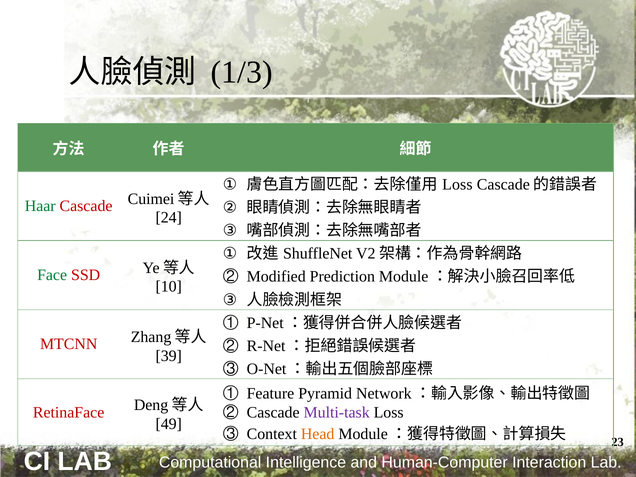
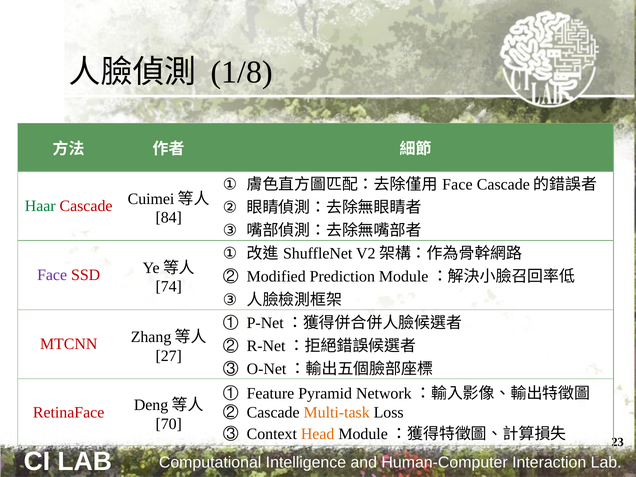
1/3: 1/3 -> 1/8 (242, 72)
Loss: Loss -> Face (457, 185)
24: 24 -> 84 (169, 218)
Face colour: green -> purple (52, 275)
10: 10 -> 74 (169, 287)
39: 39 -> 27 (169, 356)
Multi-task colour: purple -> orange (337, 412)
49: 49 -> 70 (169, 424)
